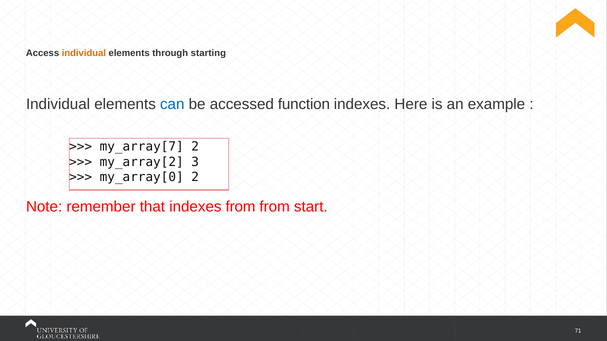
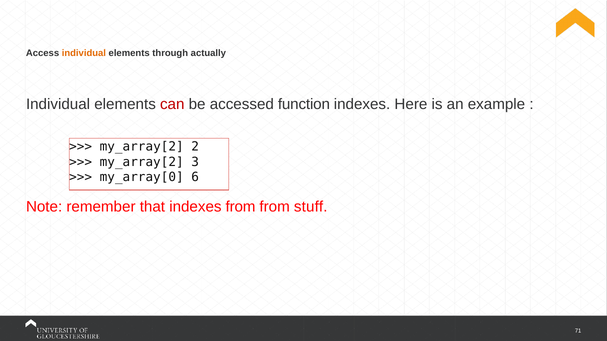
starting: starting -> actually (208, 53)
can colour: blue -> red (172, 104)
my_array[7: my_array[7 -> my_array[2 (142, 147)
my_array[0 2: 2 -> 6 (195, 177)
start: start -> stuff (311, 207)
